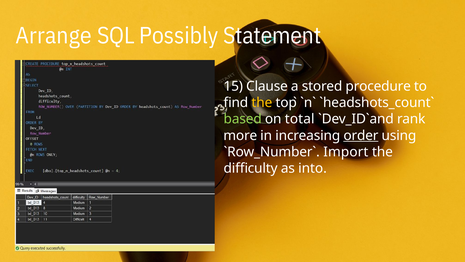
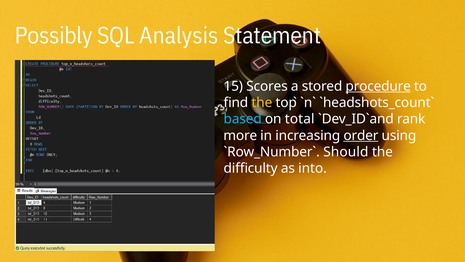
Arrange: Arrange -> Possibly (54, 36)
Possibly: Possibly -> Analysis (179, 36)
Clause: Clause -> Scores (267, 86)
procedure underline: none -> present (378, 86)
based colour: light green -> light blue (243, 119)
Import: Import -> Should (346, 152)
